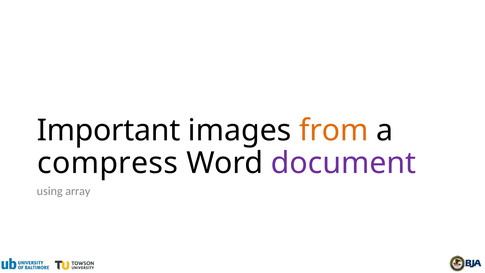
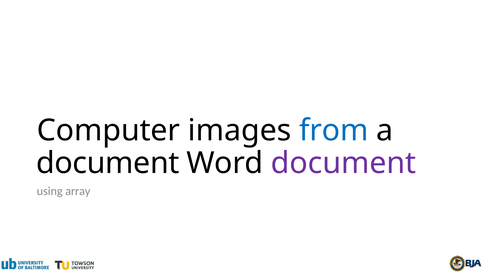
Important: Important -> Computer (108, 130)
from colour: orange -> blue (334, 130)
compress: compress -> document (108, 163)
